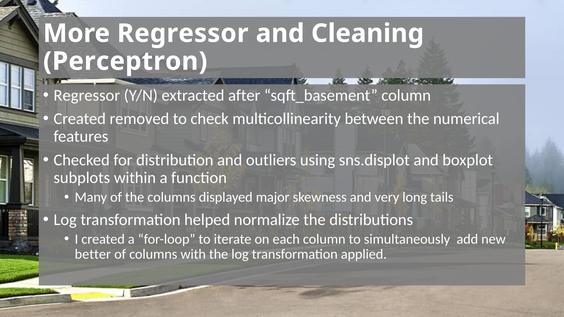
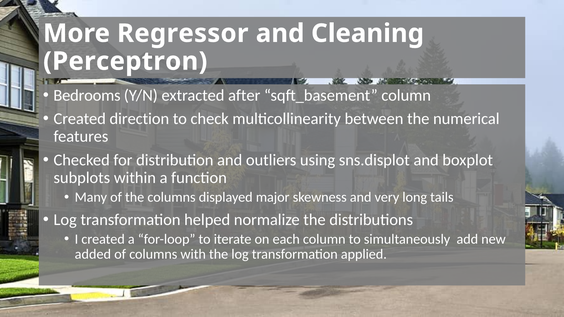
Regressor: Regressor -> Bedrooms (87, 95)
removed: removed -> direction (139, 119)
better: better -> added (93, 254)
